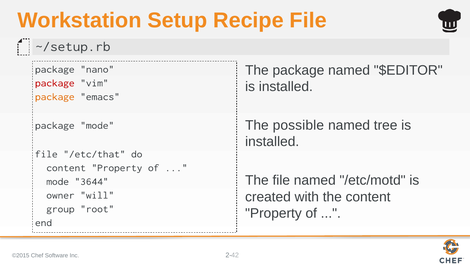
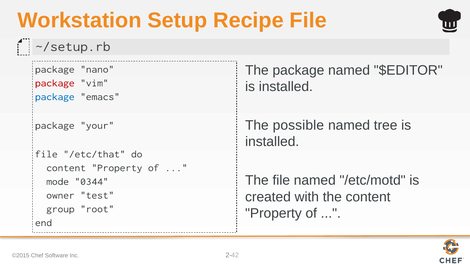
package colour: orange -> blue (55, 97)
package mode: mode -> your (97, 126)
3644: 3644 -> 0344 (92, 182)
will: will -> test (97, 195)
